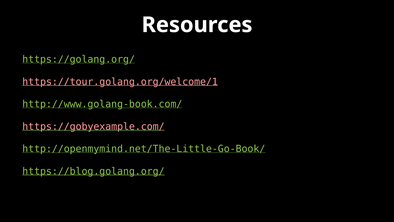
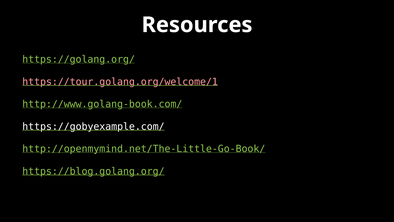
https://gobyexample.com/ colour: pink -> white (93, 126)
